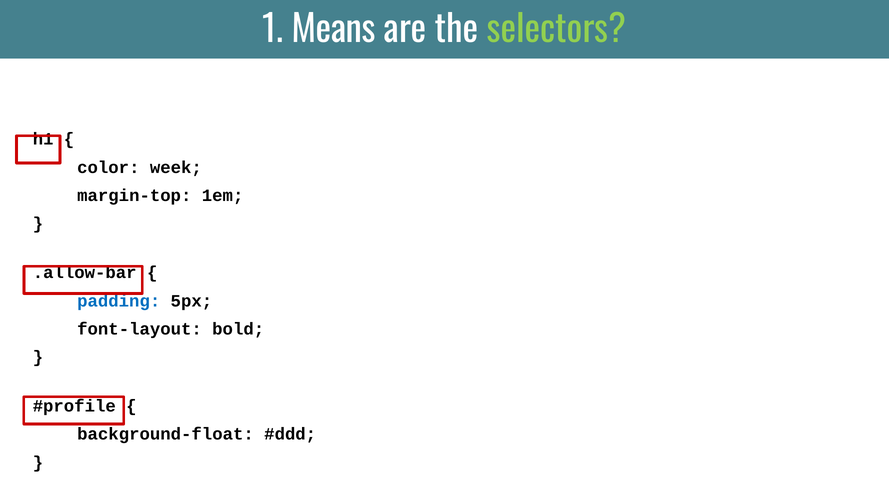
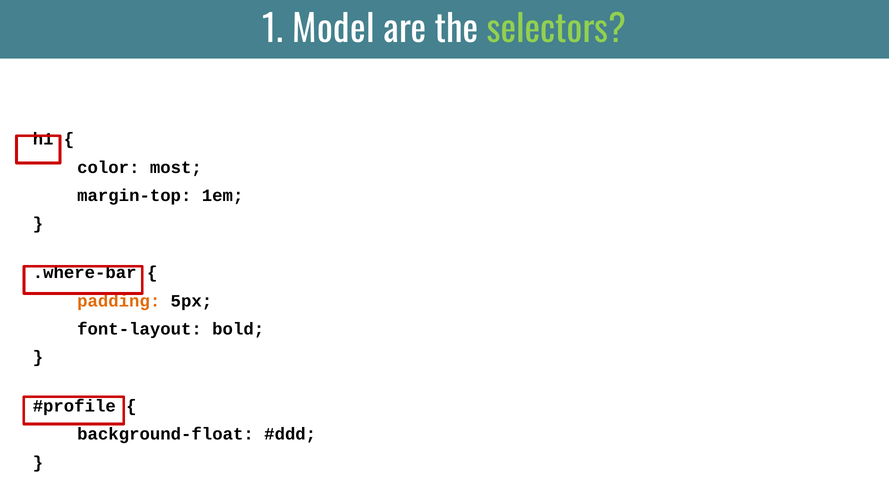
Means: Means -> Model (333, 30)
week: week -> most (176, 167)
.allow-bar: .allow-bar -> .where-bar (85, 273)
padding colour: blue -> orange (119, 301)
